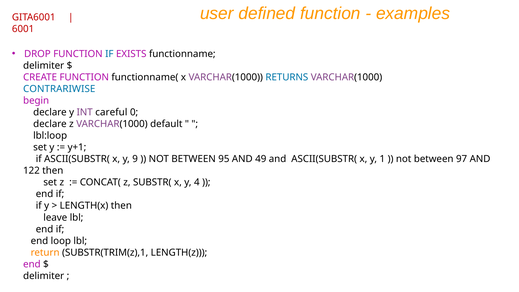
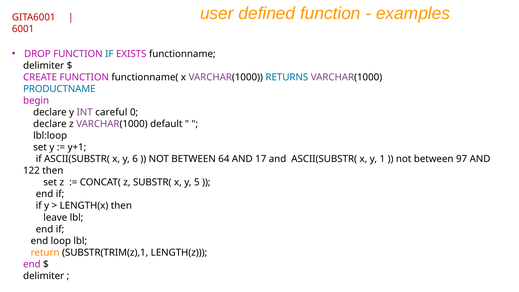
CONTRARIWISE: CONTRARIWISE -> PRODUCTNAME (59, 89)
9: 9 -> 6 (135, 159)
95: 95 -> 64 (224, 159)
49: 49 -> 17 (261, 159)
4: 4 -> 5 (197, 182)
